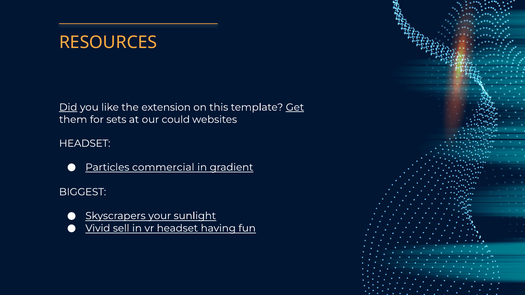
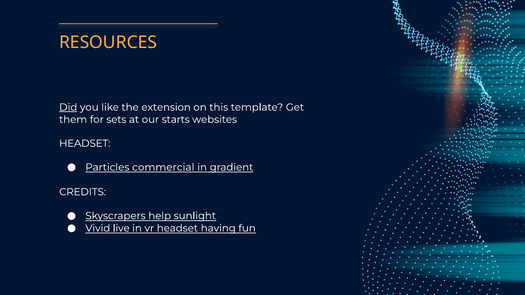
Get underline: present -> none (295, 107)
could: could -> starts (176, 120)
BIGGEST: BIGGEST -> CREDITS (83, 192)
your: your -> help (160, 216)
sell: sell -> live (121, 228)
